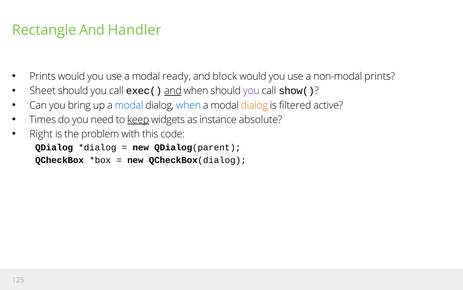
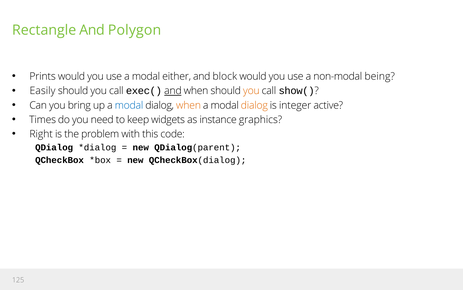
Handler: Handler -> Polygon (135, 30)
ready: ready -> either (177, 76)
non-modal prints: prints -> being (380, 76)
Sheet: Sheet -> Easily (43, 91)
you colour: purple -> orange (251, 91)
when colour: blue -> orange (188, 105)
filtered: filtered -> integer (295, 105)
keep underline: present -> none (138, 119)
absolute: absolute -> graphics (261, 119)
